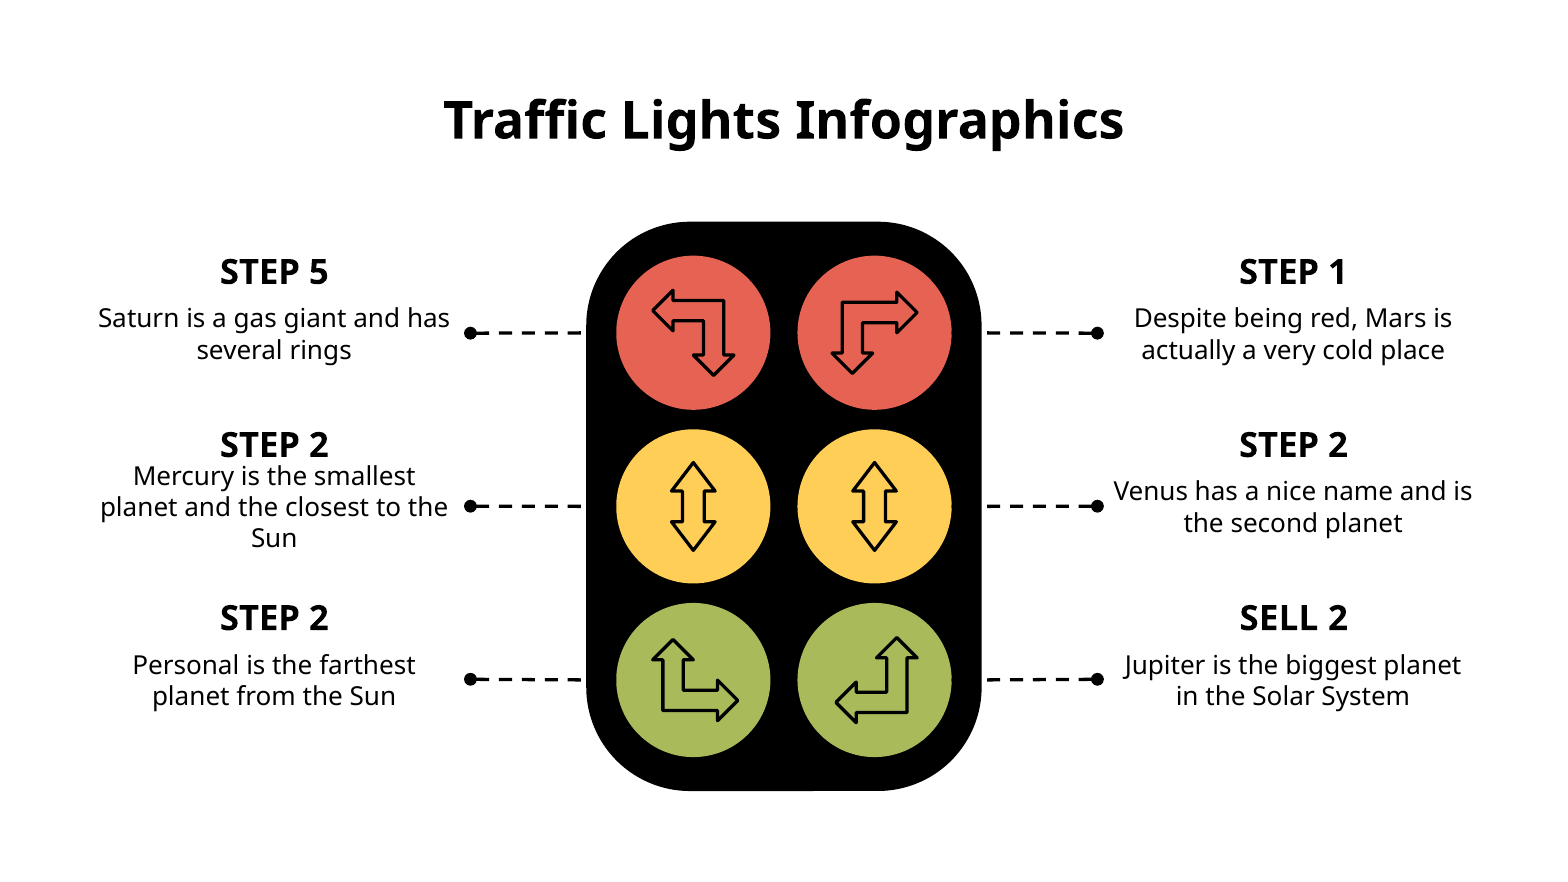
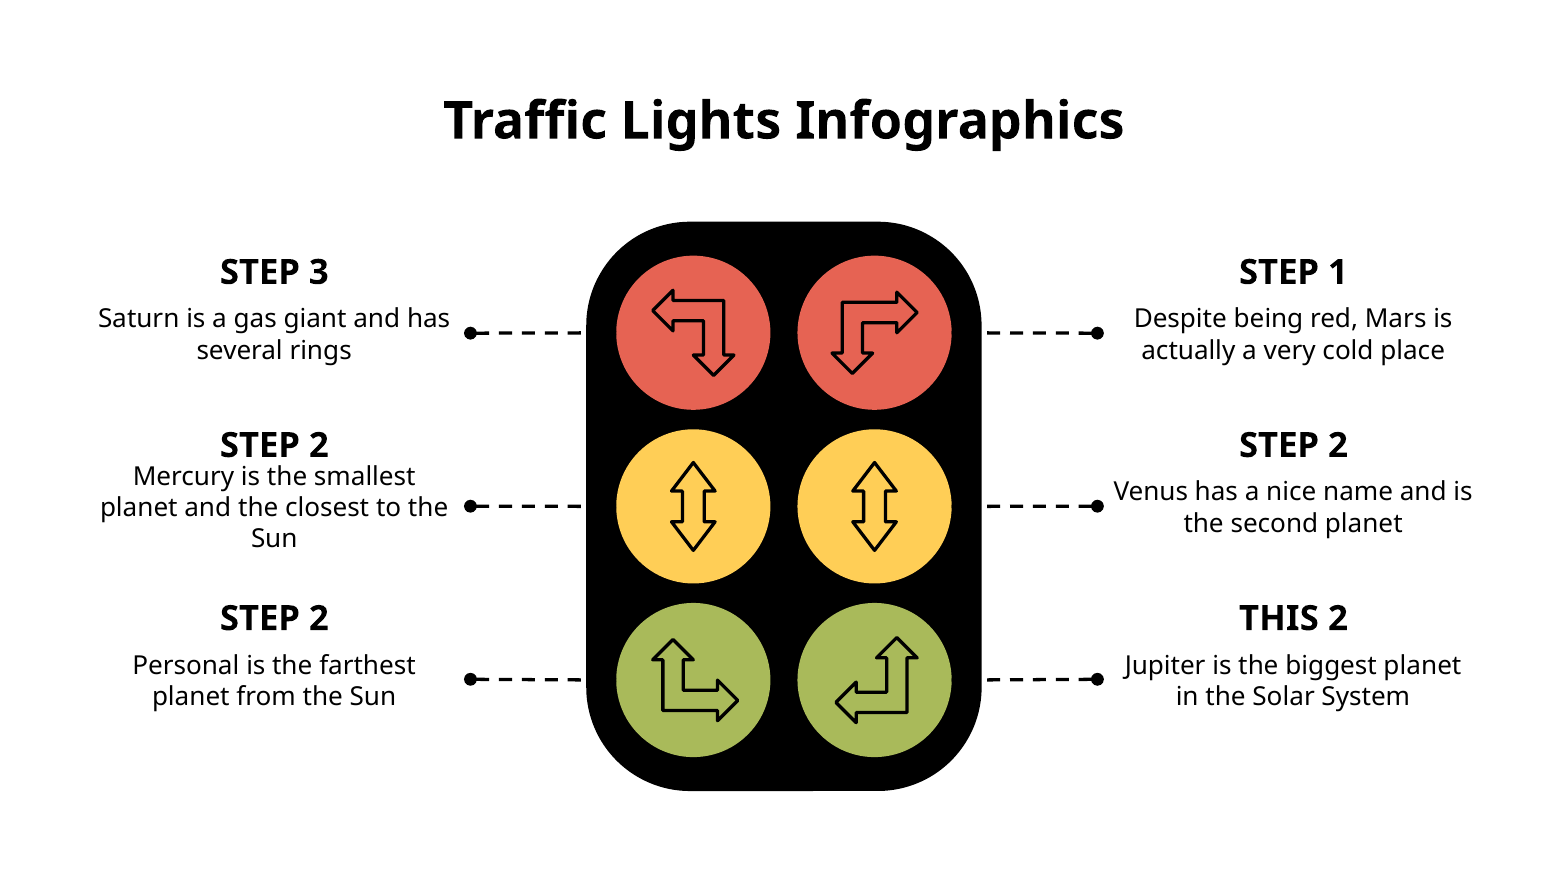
5: 5 -> 3 (319, 272)
SELL: SELL -> THIS (1279, 619)
